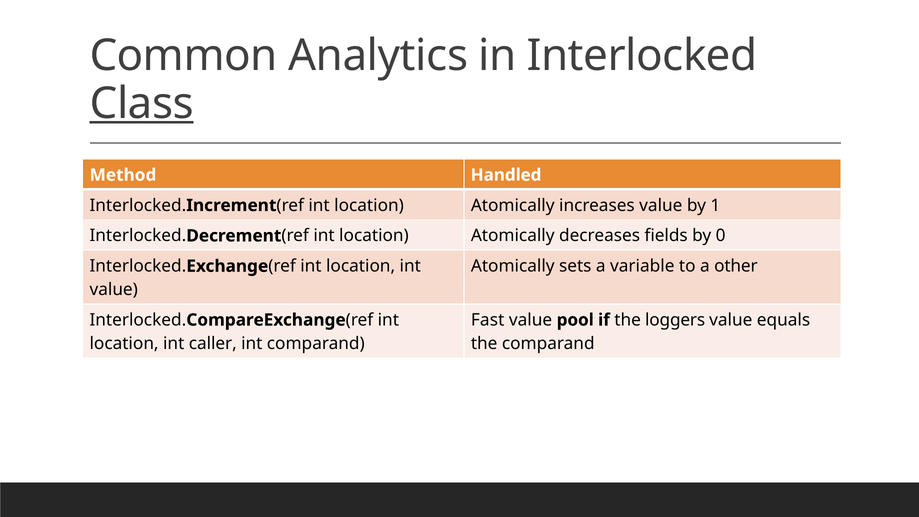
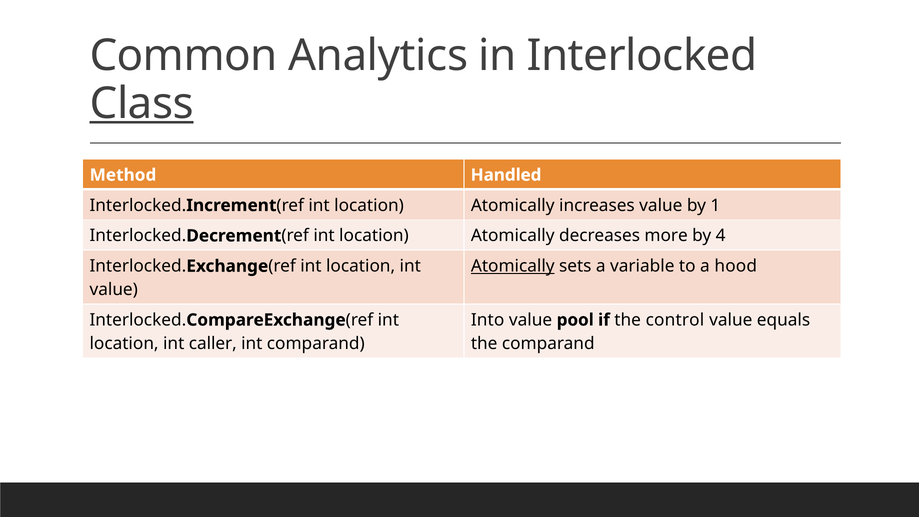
fields: fields -> more (666, 236)
0: 0 -> 4 (721, 236)
Atomically underline: none -> present (513, 266)
other: other -> hood (736, 266)
Fast: Fast -> Into (488, 320)
loggers: loggers -> control (675, 320)
